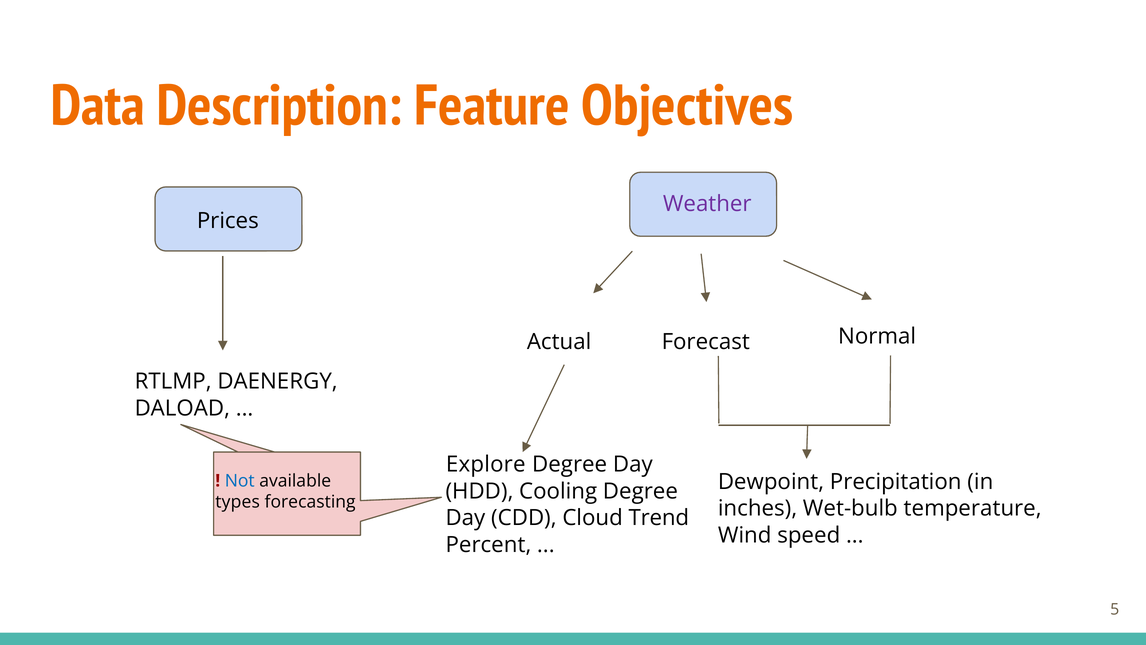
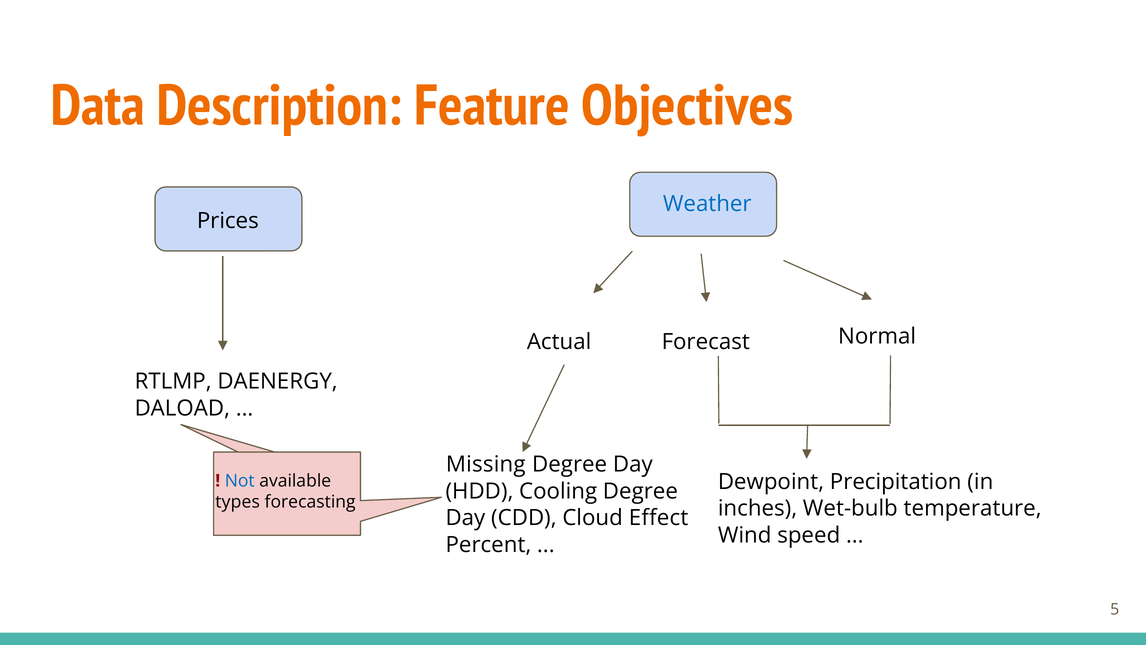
Weather colour: purple -> blue (707, 204)
Explore: Explore -> Missing (486, 464)
Trend: Trend -> Effect (659, 518)
